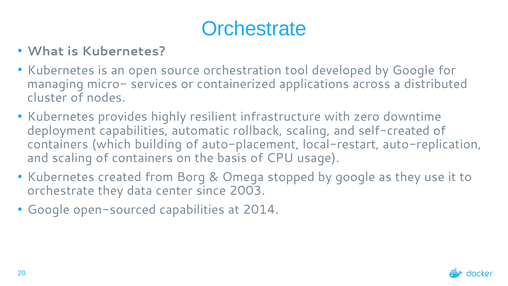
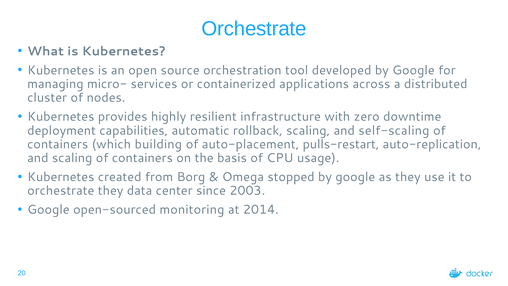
self-created: self-created -> self-scaling (394, 130)
local-restart: local-restart -> pulls-restart (341, 144)
open-sourced capabilities: capabilities -> monitoring (192, 210)
